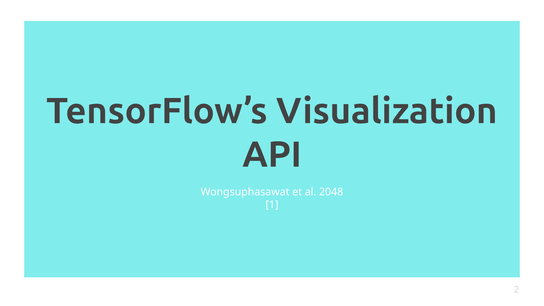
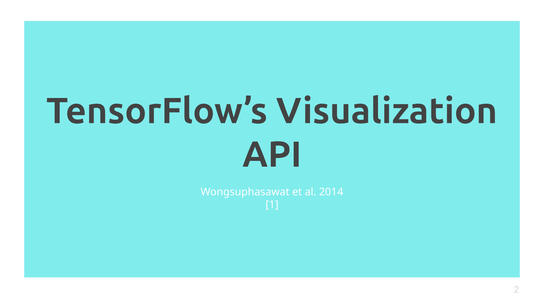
2048: 2048 -> 2014 (331, 192)
